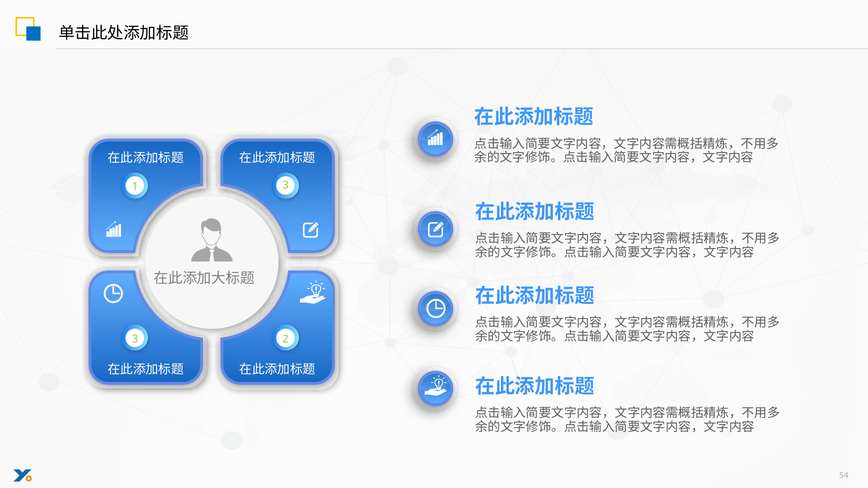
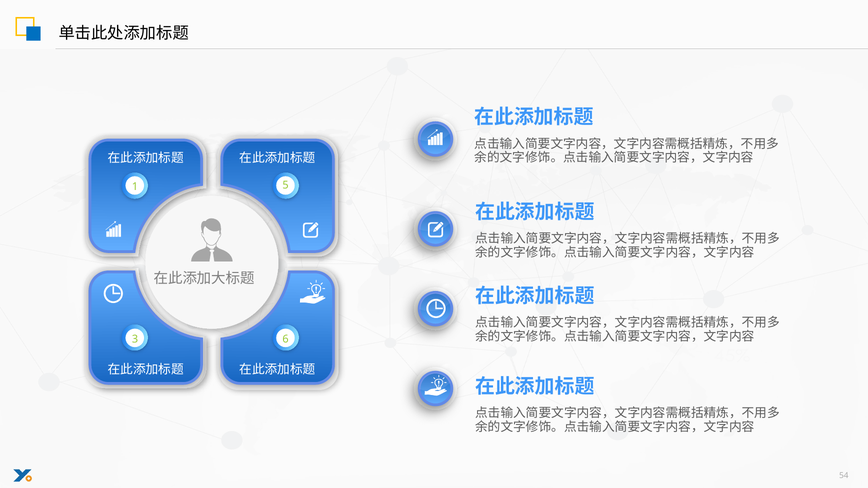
1 3: 3 -> 5 (285, 185)
2: 2 -> 6 (285, 339)
